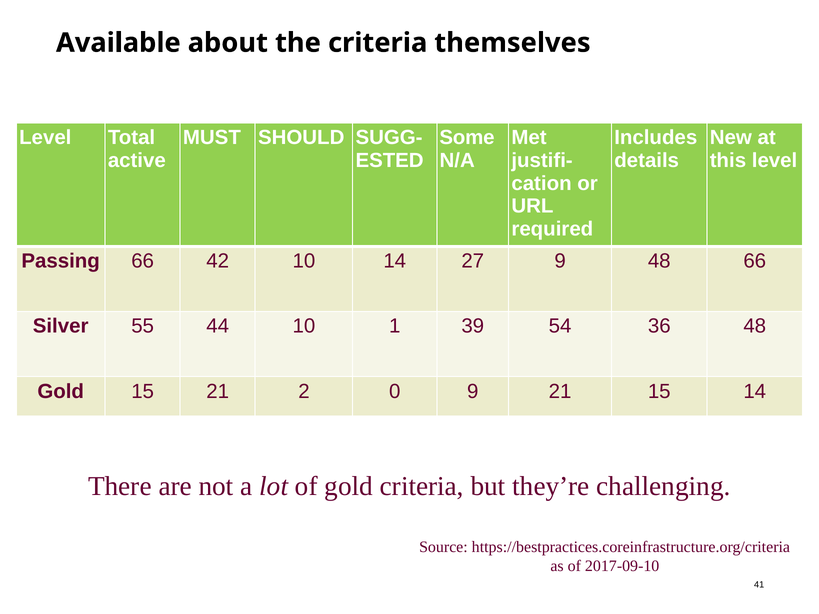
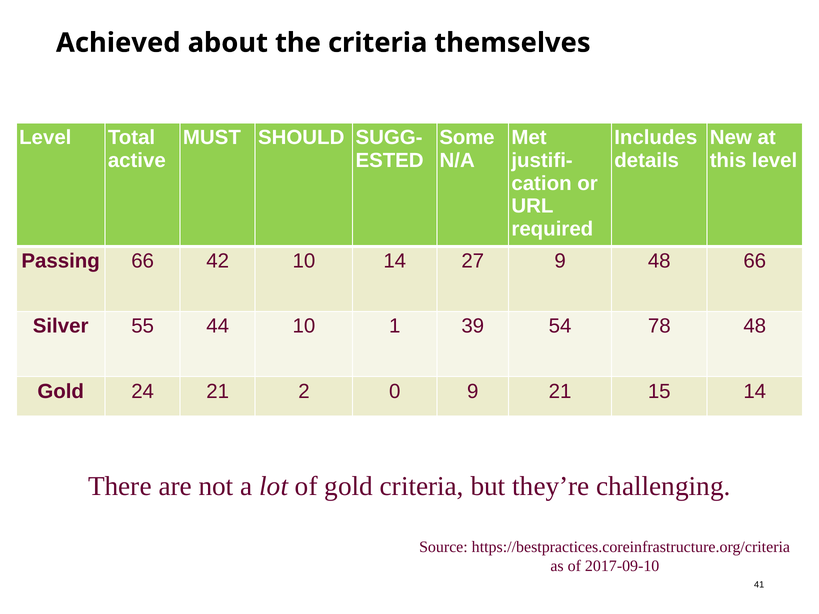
Available: Available -> Achieved (118, 43)
36: 36 -> 78 (659, 326)
Gold 15: 15 -> 24 (143, 391)
